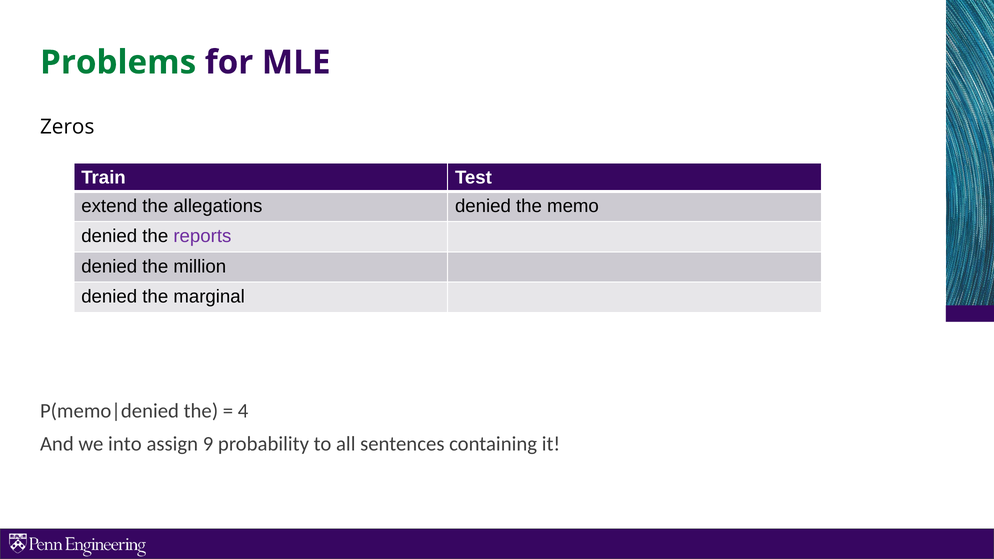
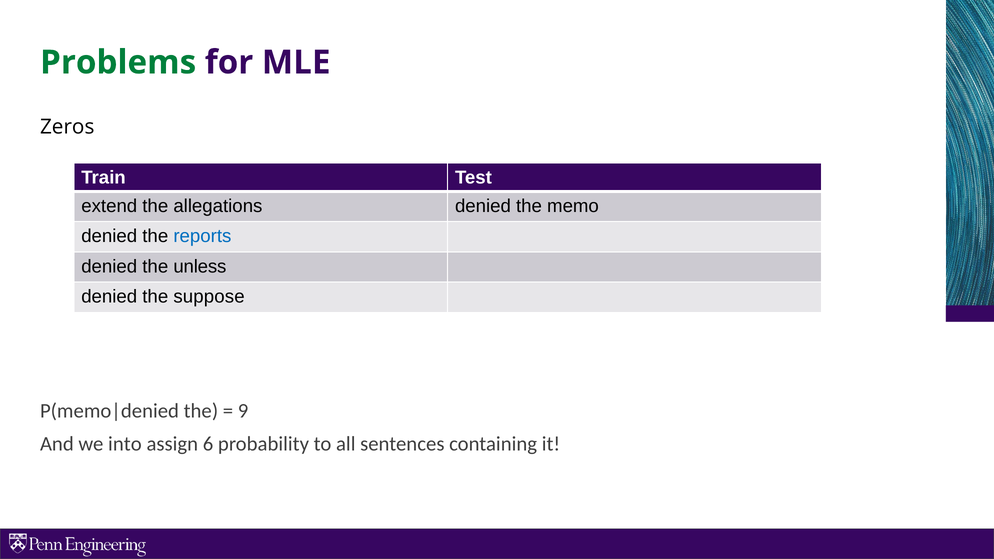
reports colour: purple -> blue (202, 236)
million: million -> unless (200, 266)
marginal: marginal -> suppose (209, 297)
4: 4 -> 9 (243, 411)
9: 9 -> 6 (208, 444)
